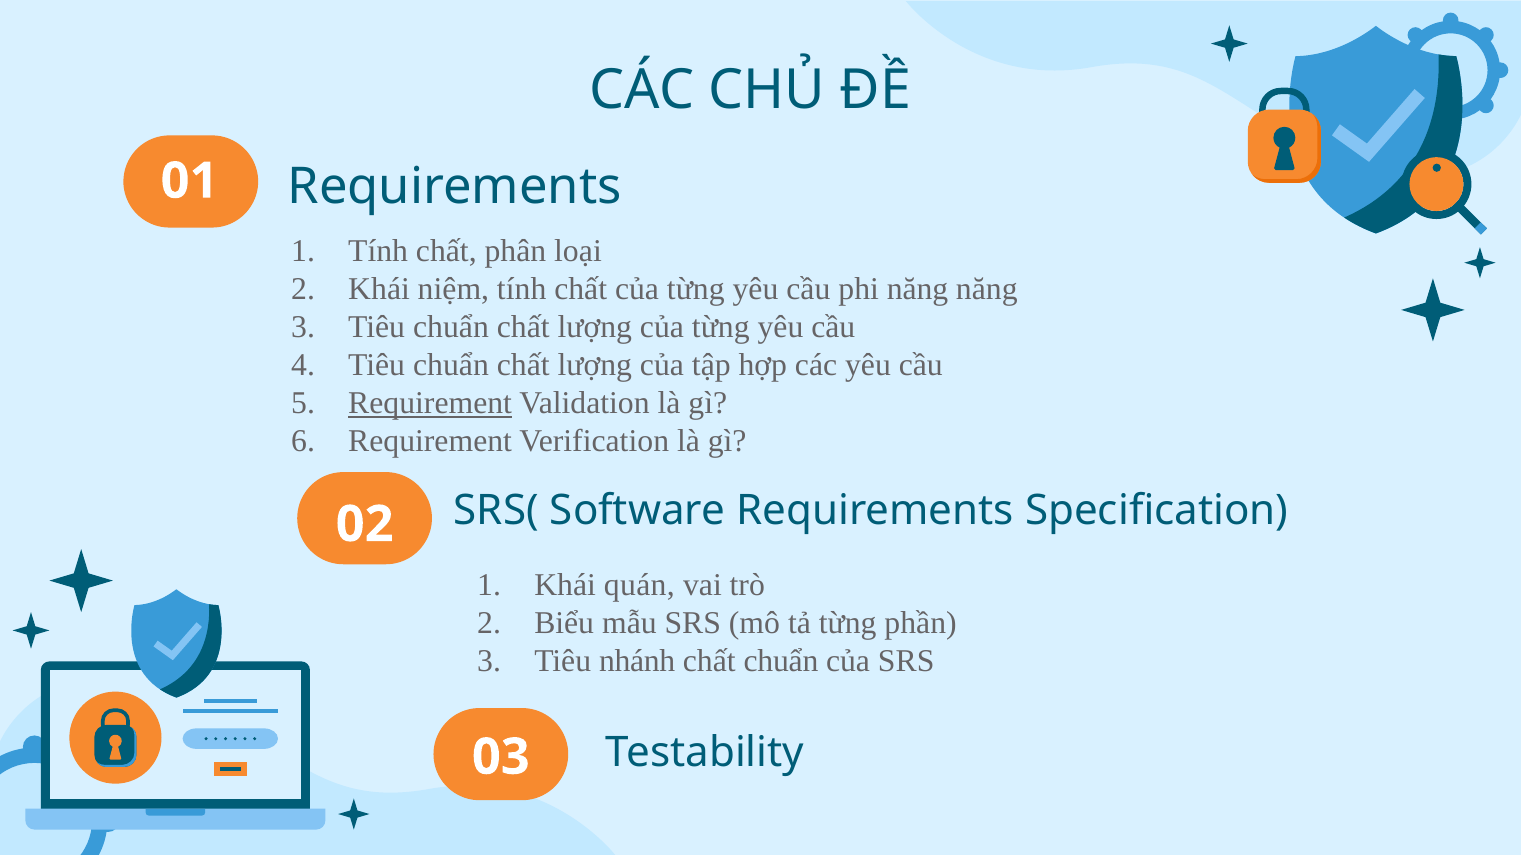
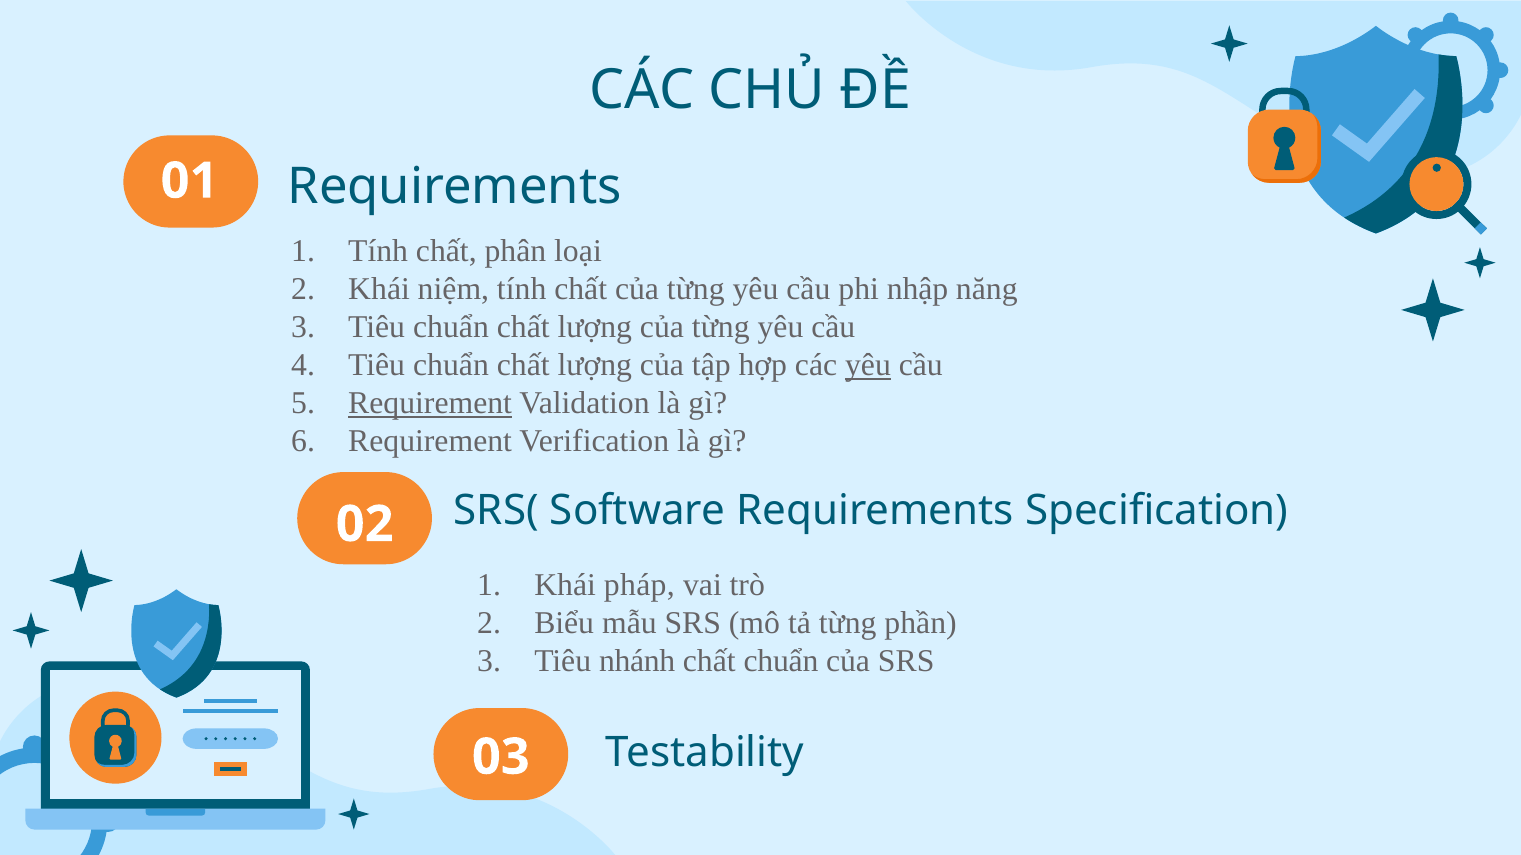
phi năng: năng -> nhập (917, 289)
yêu underline: none -> present (868, 365)
quán: quán -> pháp (639, 585)
